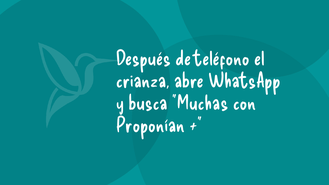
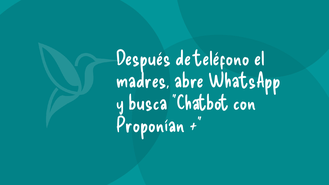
crianza: crianza -> madres (143, 81)
Muchas: Muchas -> Chatbot (200, 103)
